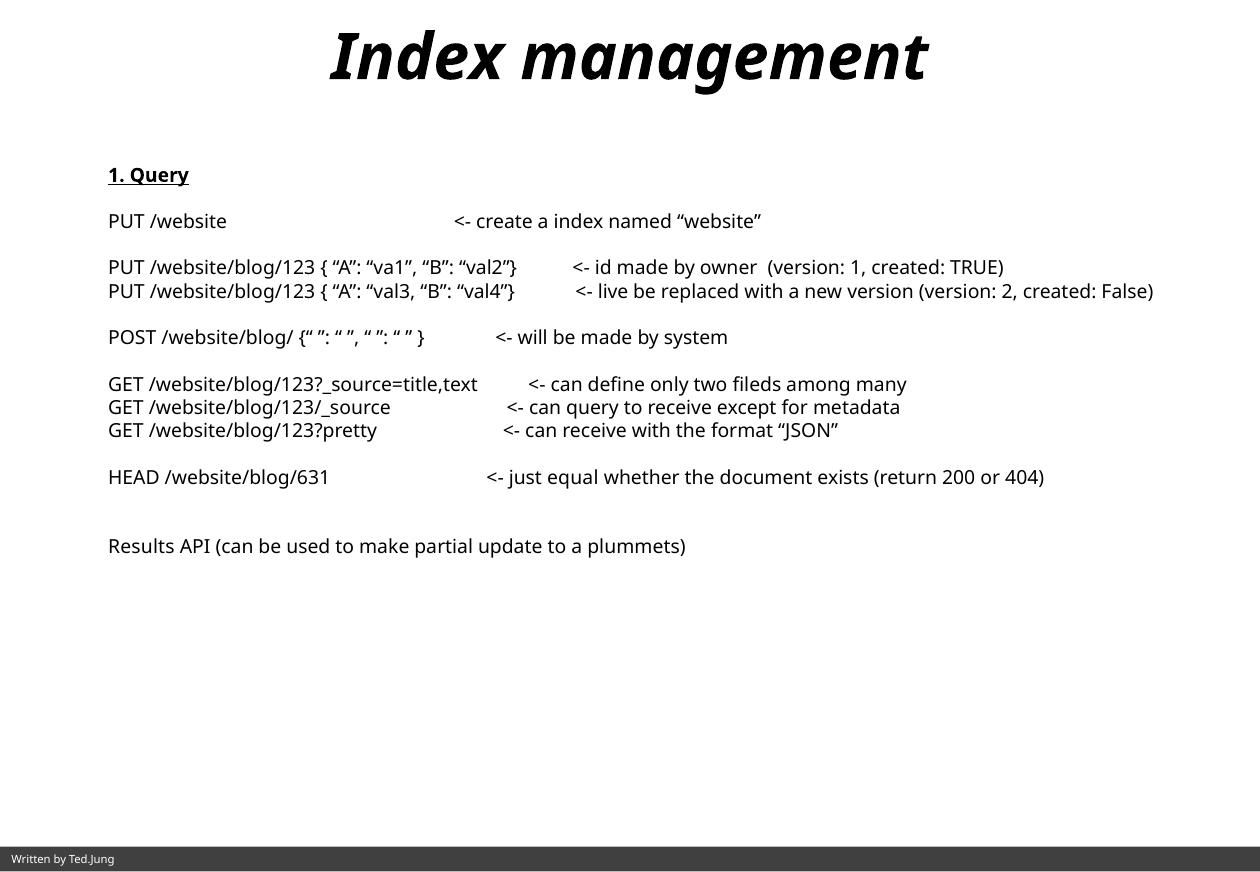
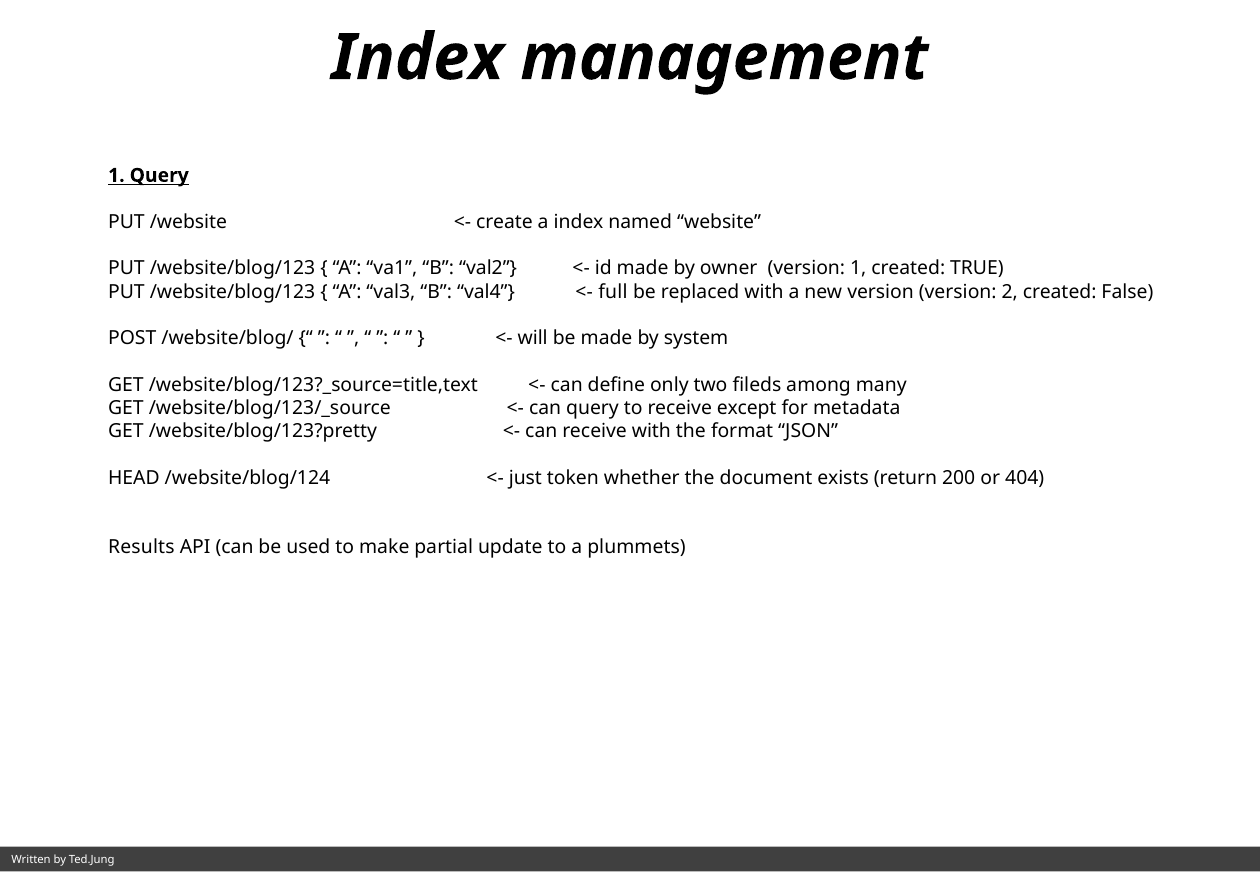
live: live -> full (613, 292)
/website/blog/631: /website/blog/631 -> /website/blog/124 (247, 478)
equal: equal -> token (573, 478)
